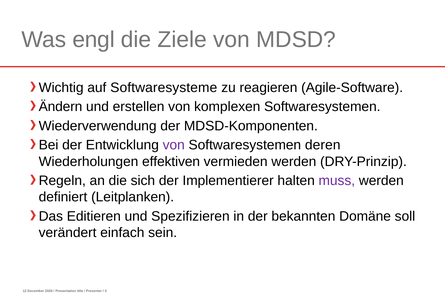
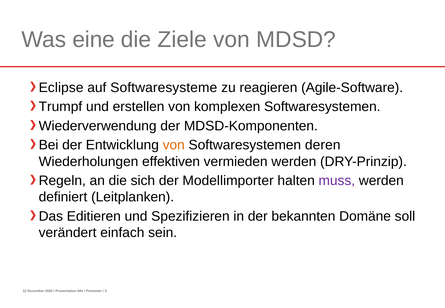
engl: engl -> eine (94, 40)
Wichtig: Wichtig -> Eclipse (61, 88)
Ändern: Ändern -> Trumpf (60, 107)
von colour: purple -> orange (174, 145)
Implementierer: Implementierer -> Modellimporter (228, 181)
